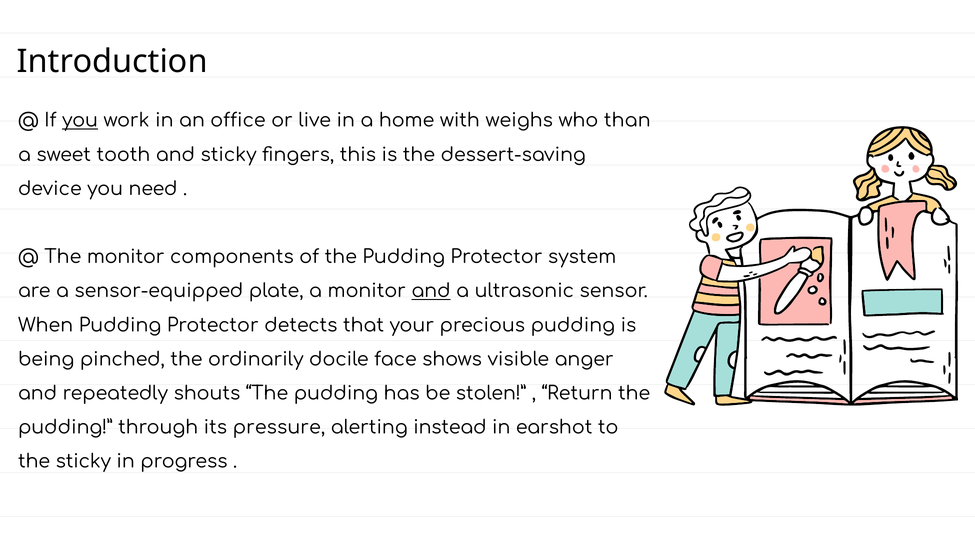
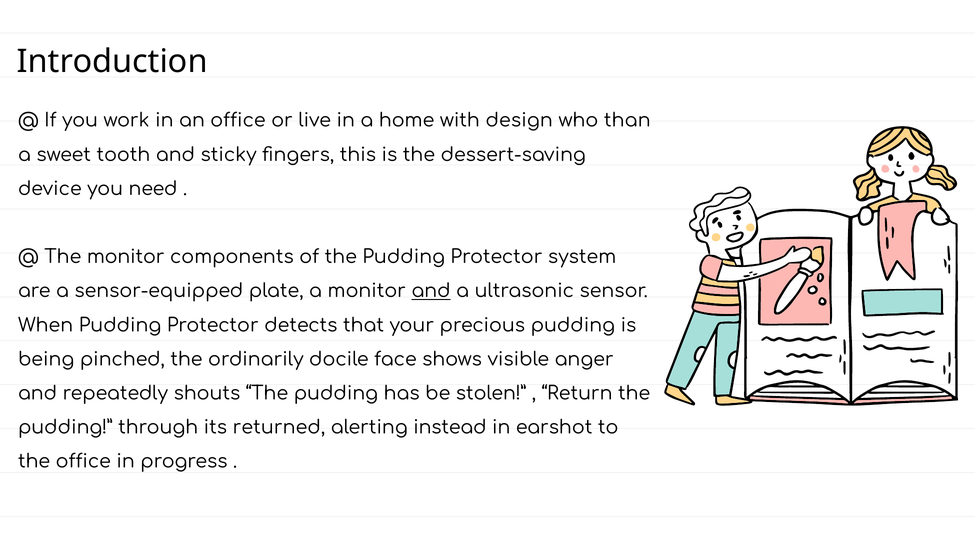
you underline: present -> none (80, 121)
weighs: weighs -> design (519, 121)
pressure: pressure -> returned (279, 428)
the sticky: sticky -> office (83, 462)
